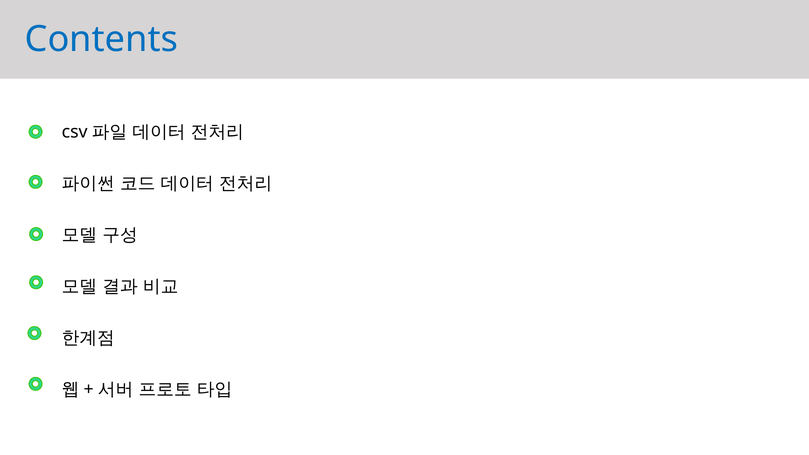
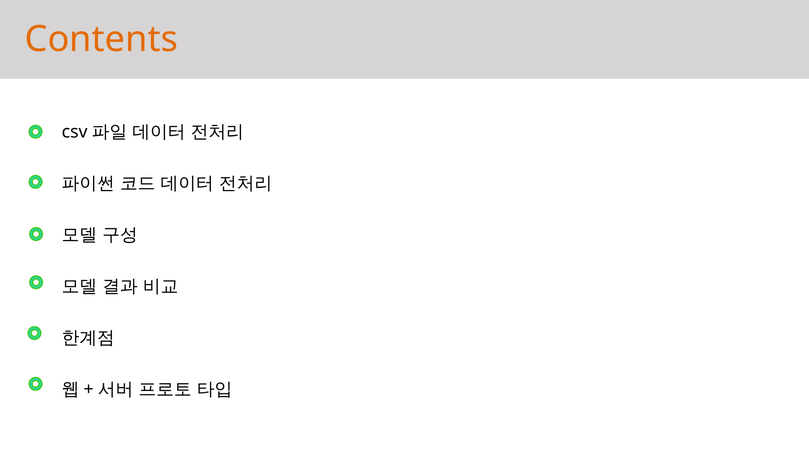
Contents colour: blue -> orange (101, 39)
